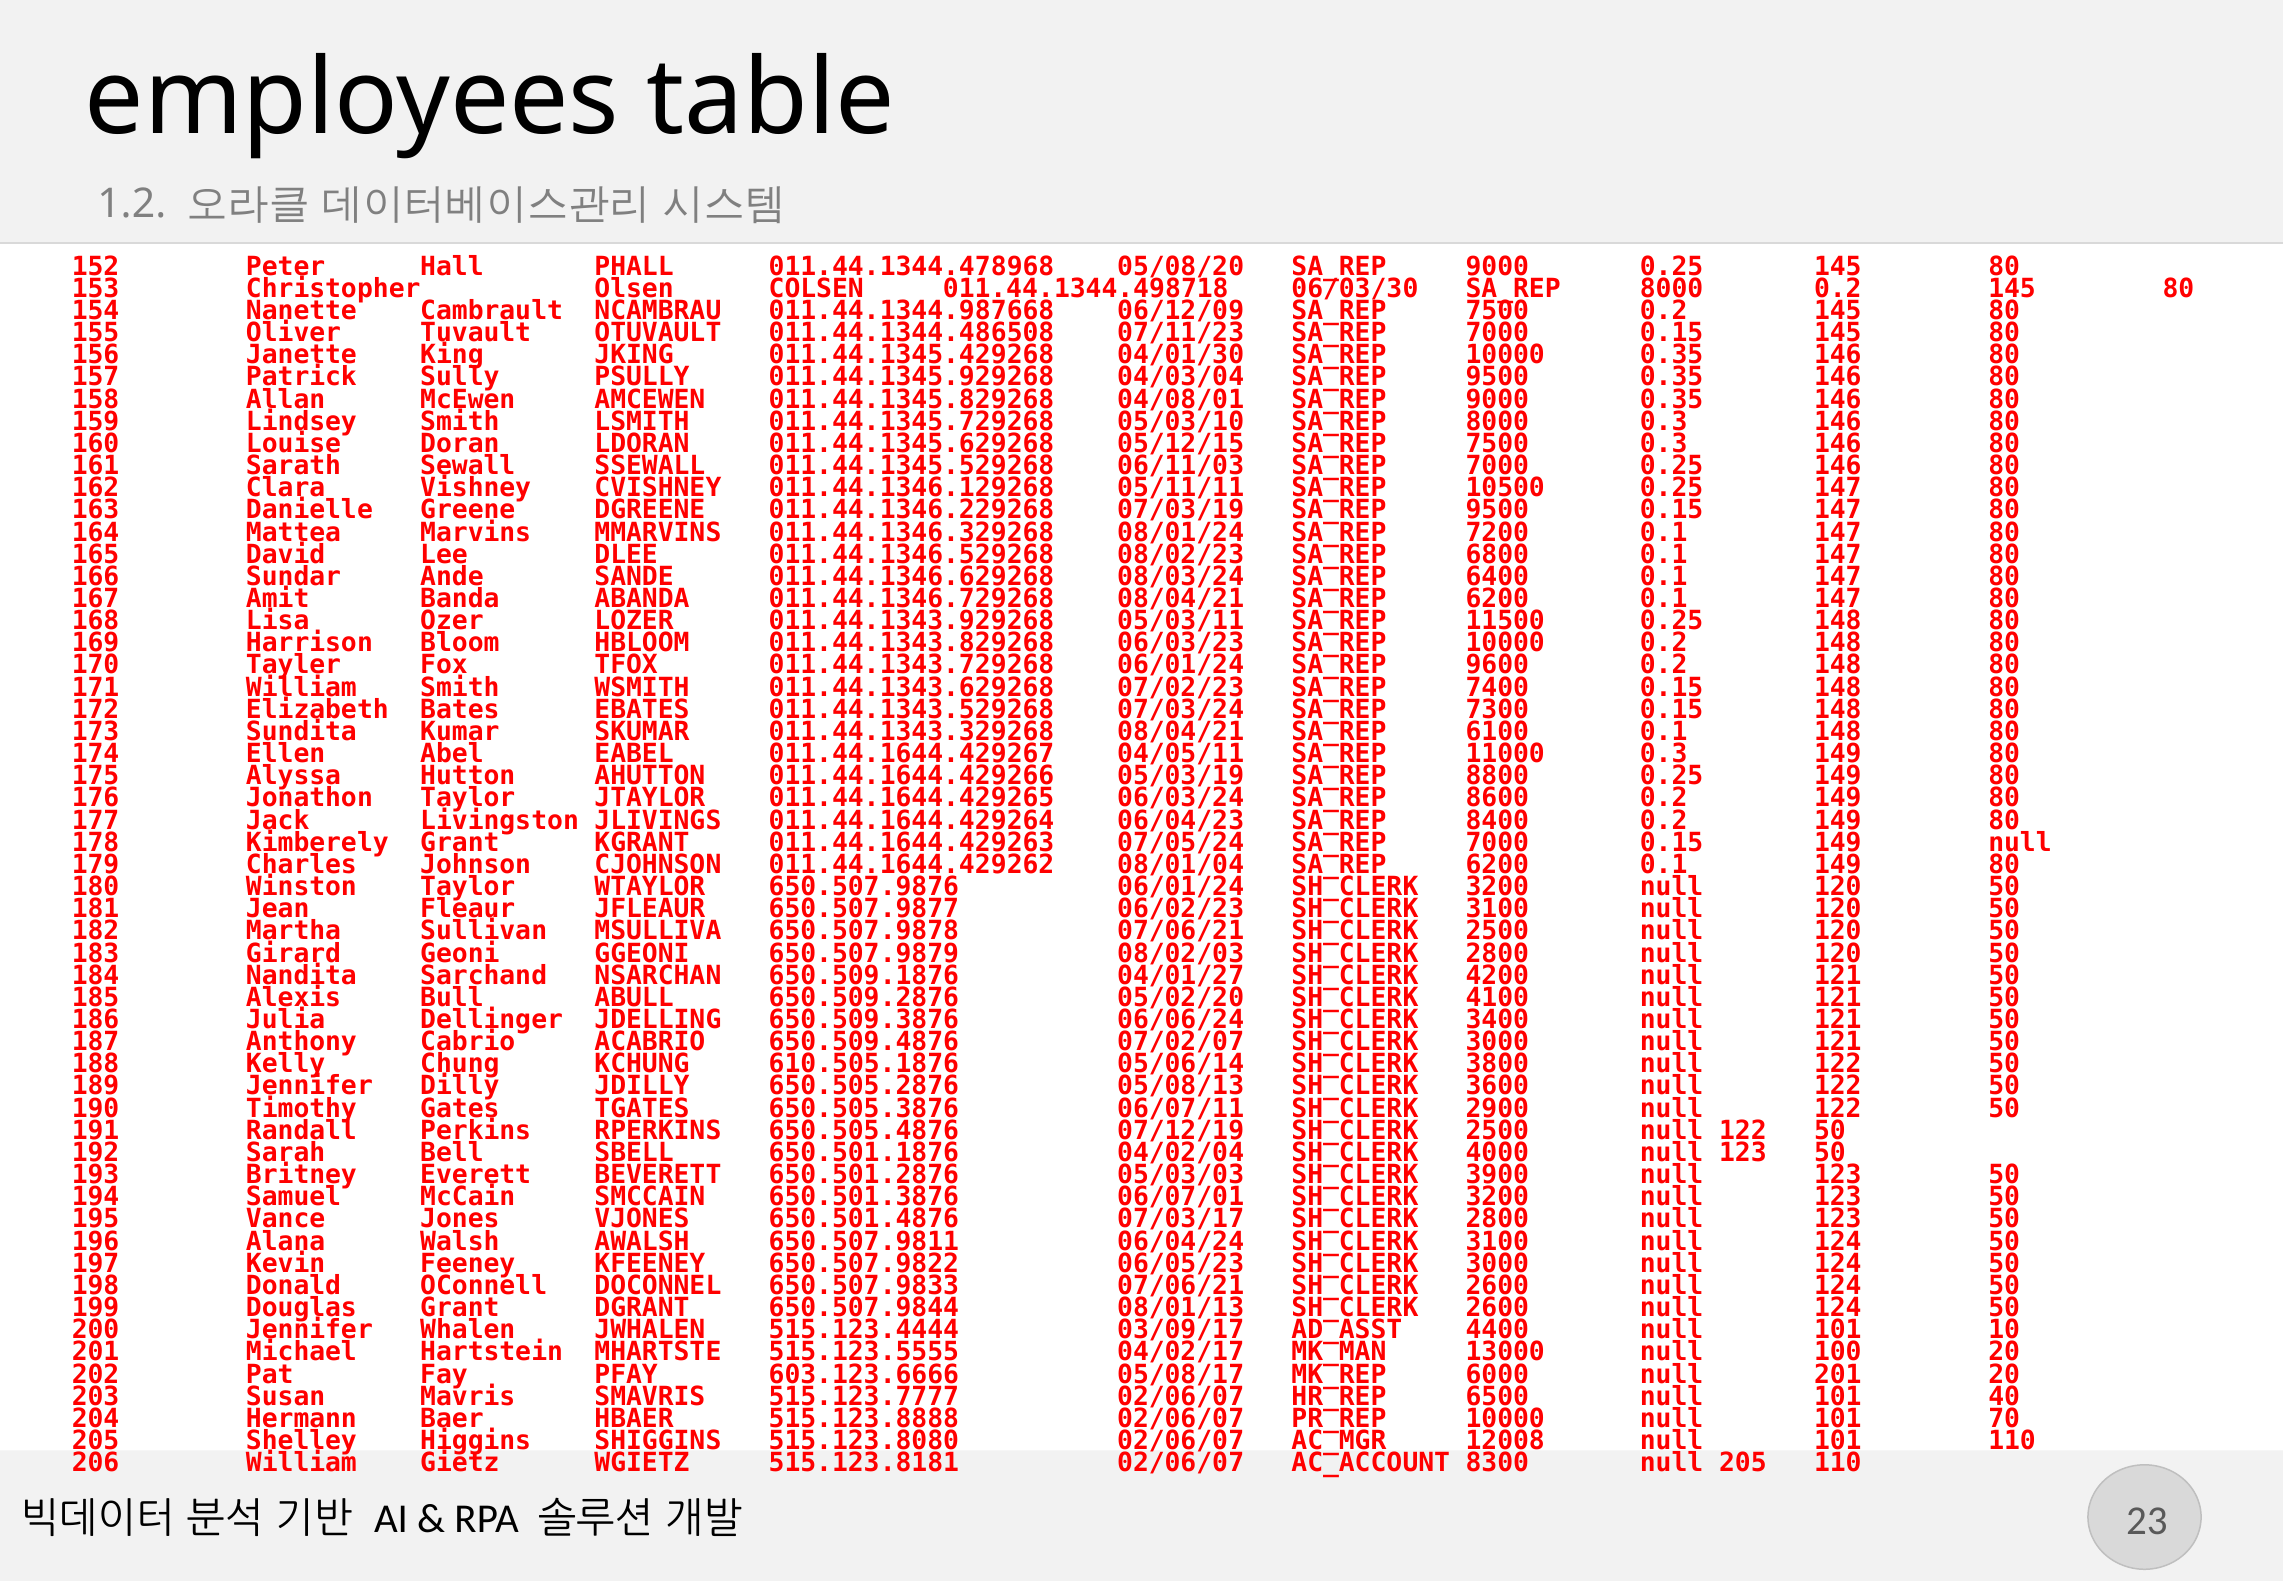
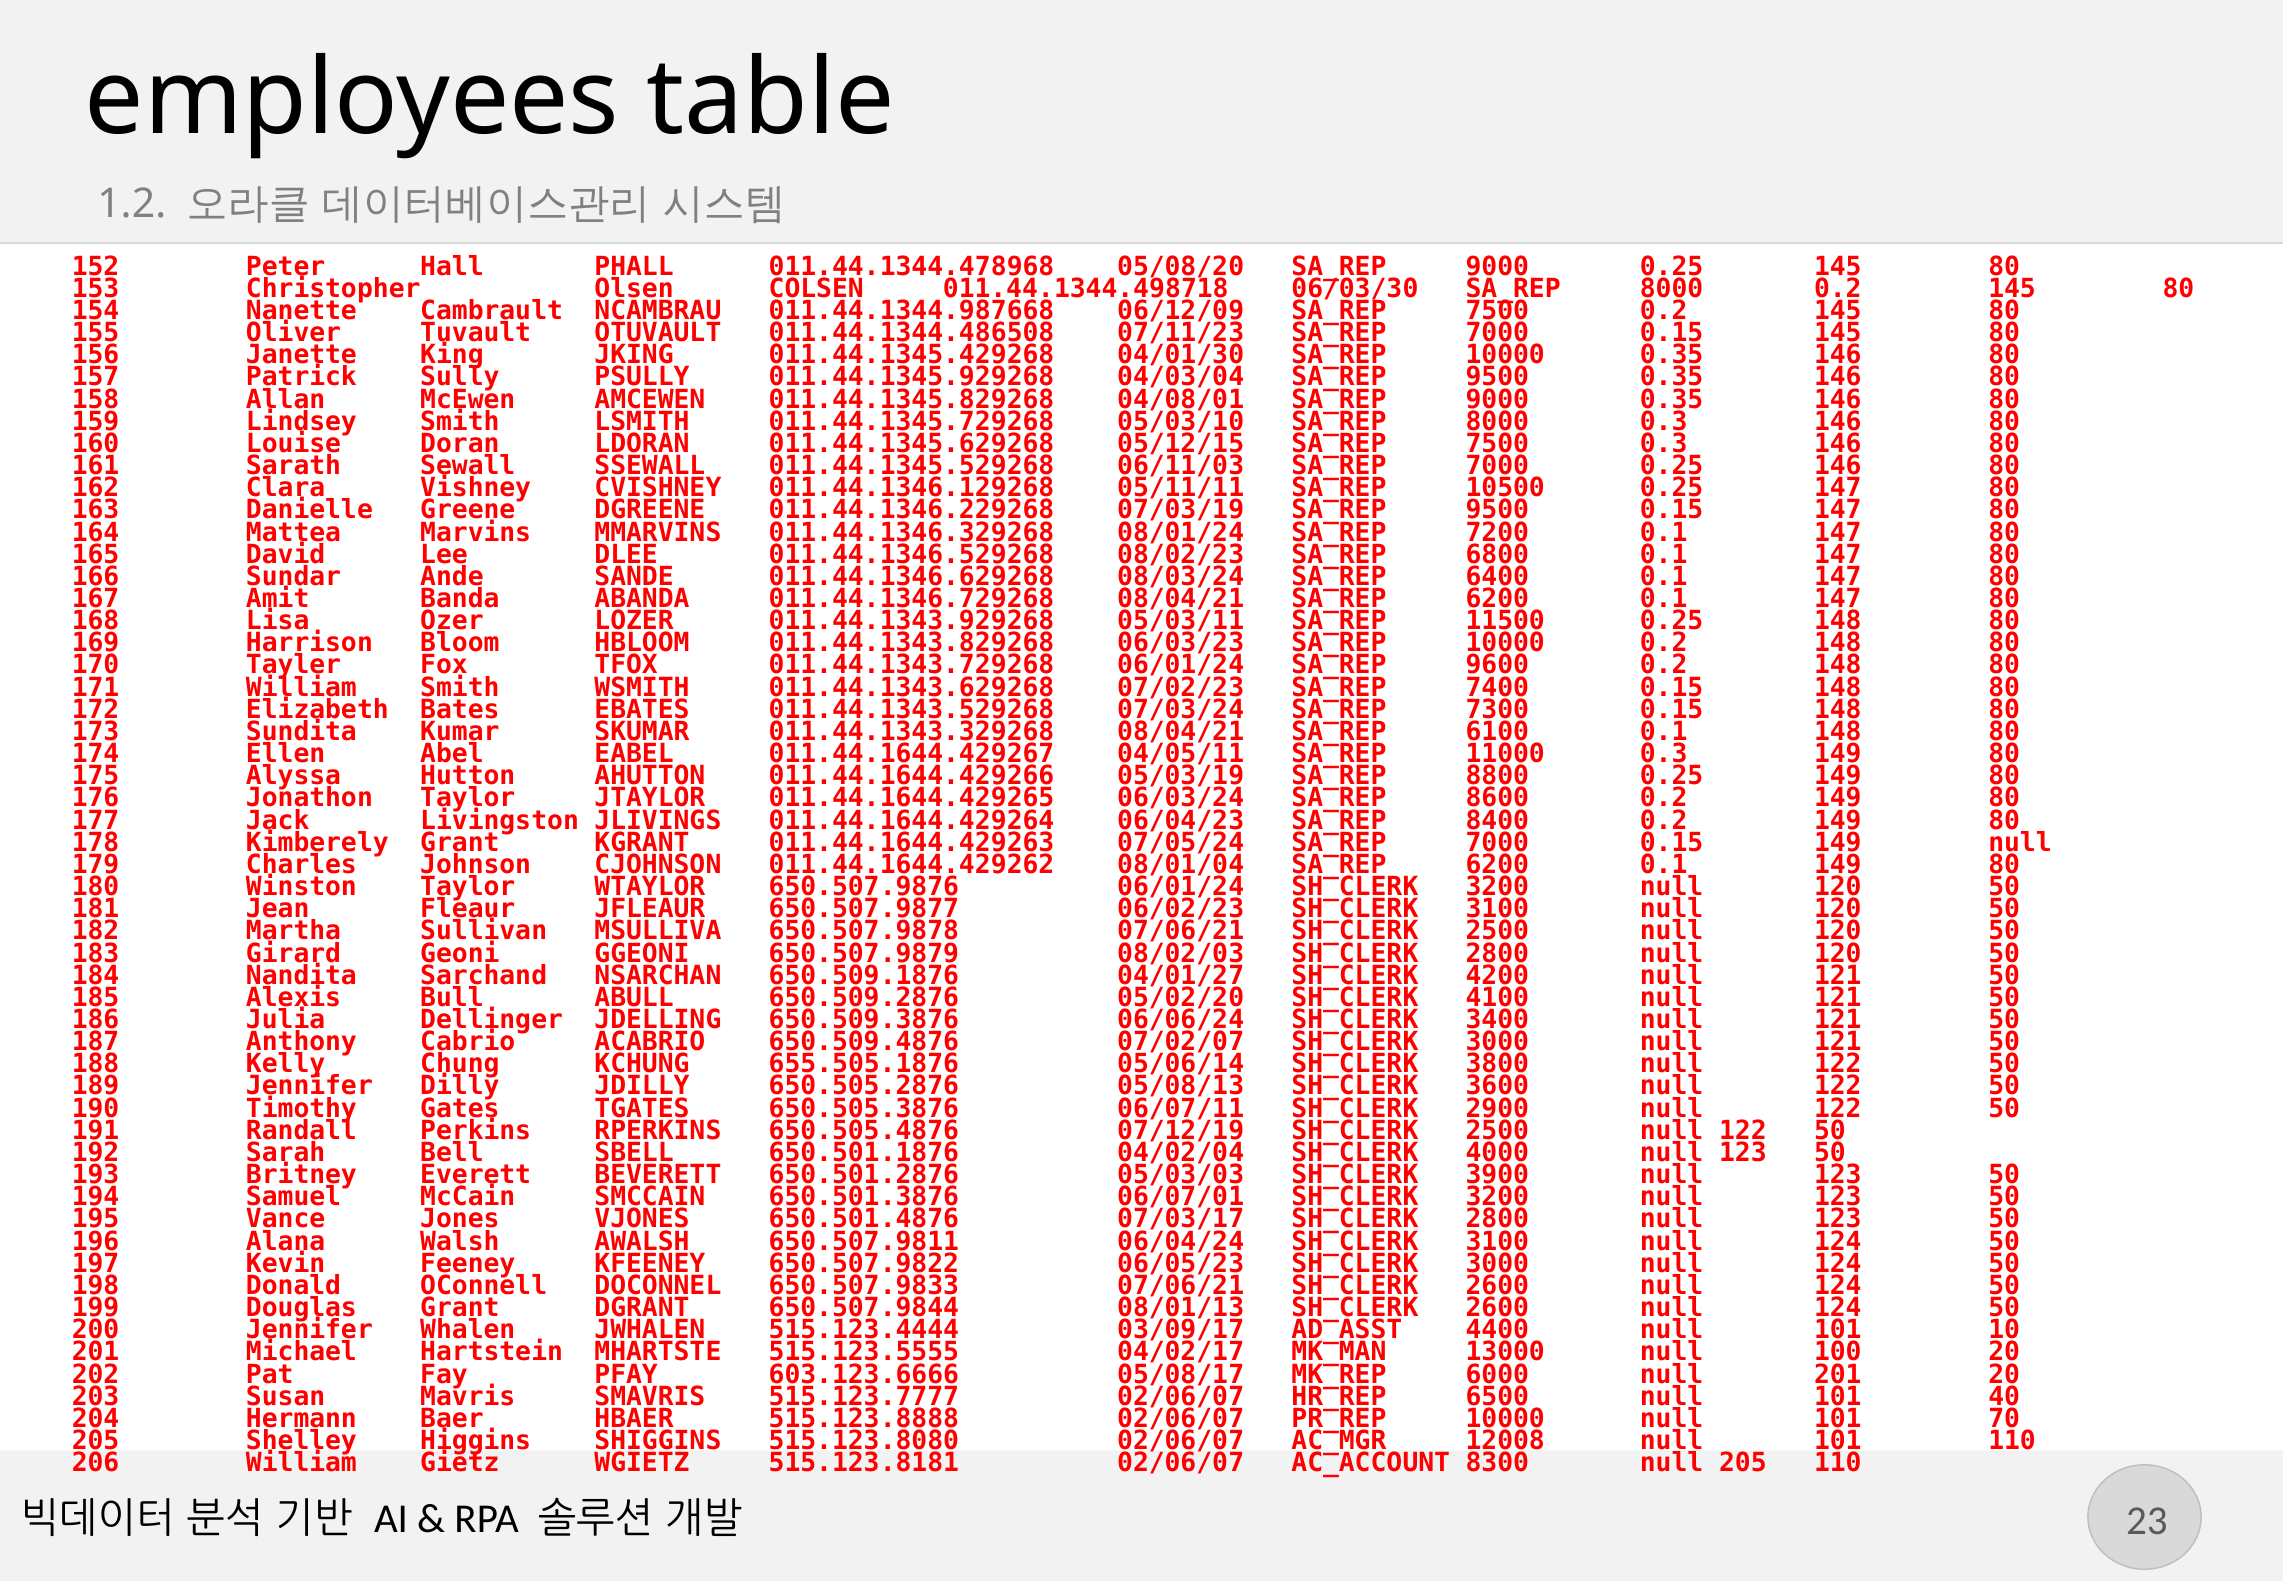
610.505.1876: 610.505.1876 -> 655.505.1876 (864, 1064)
